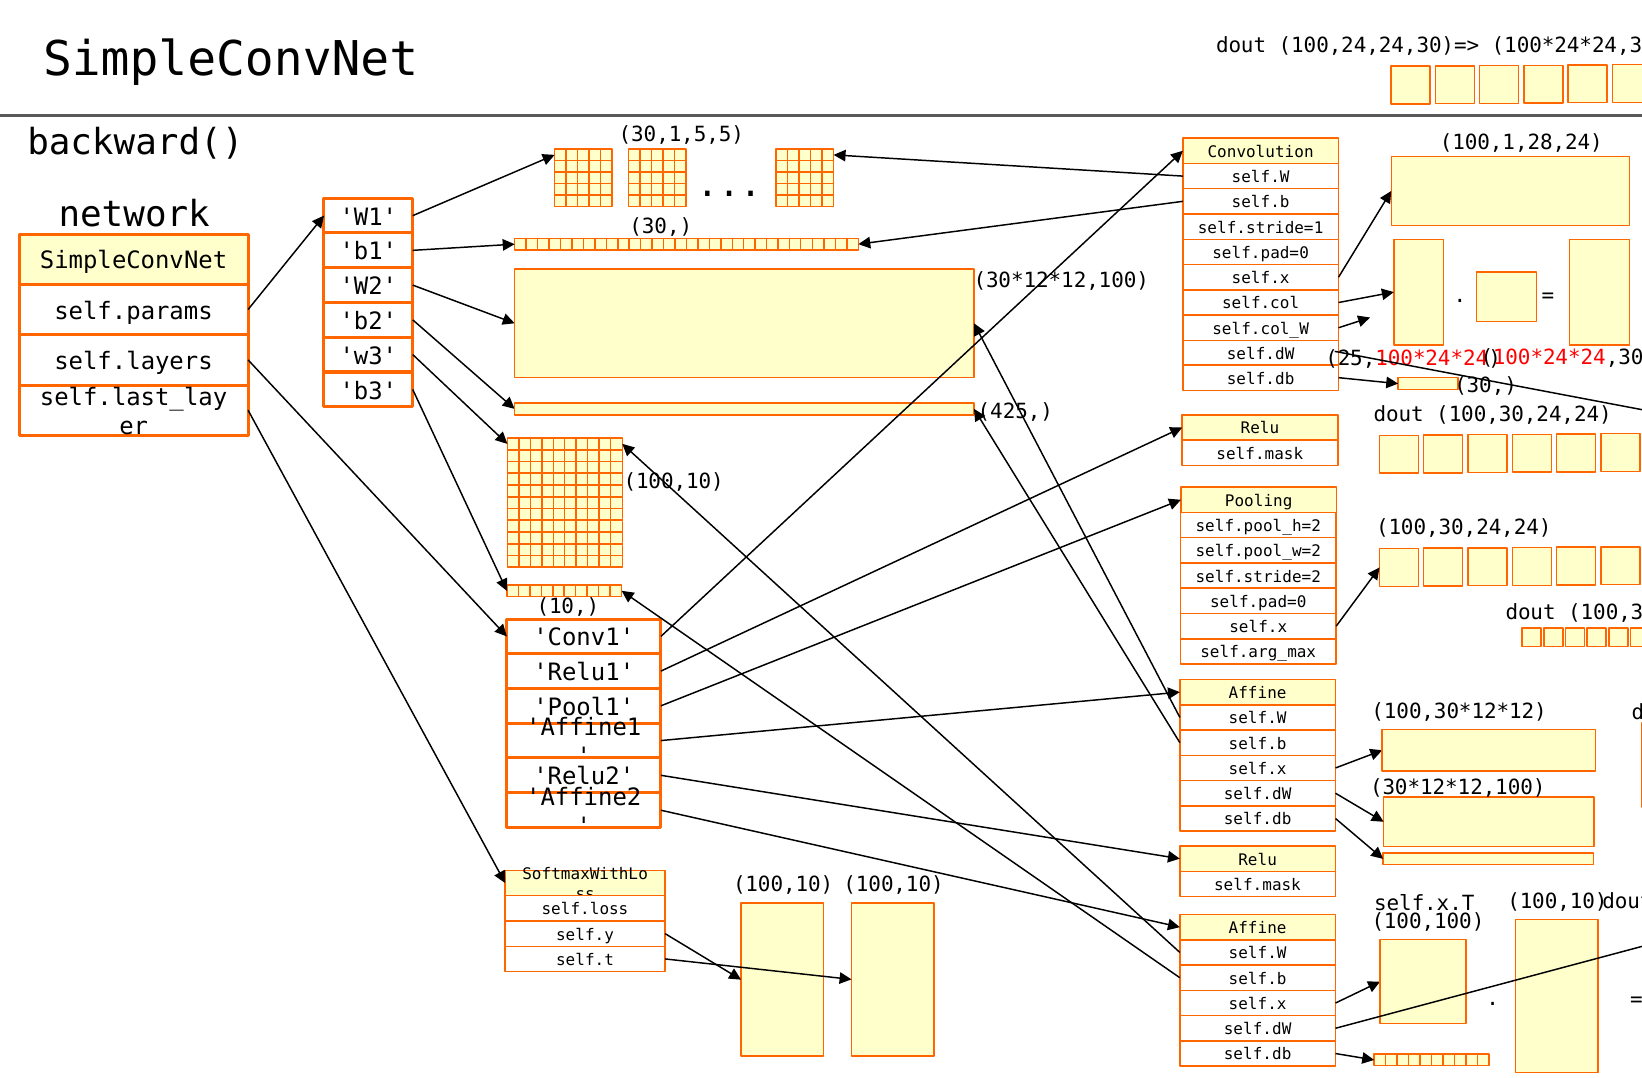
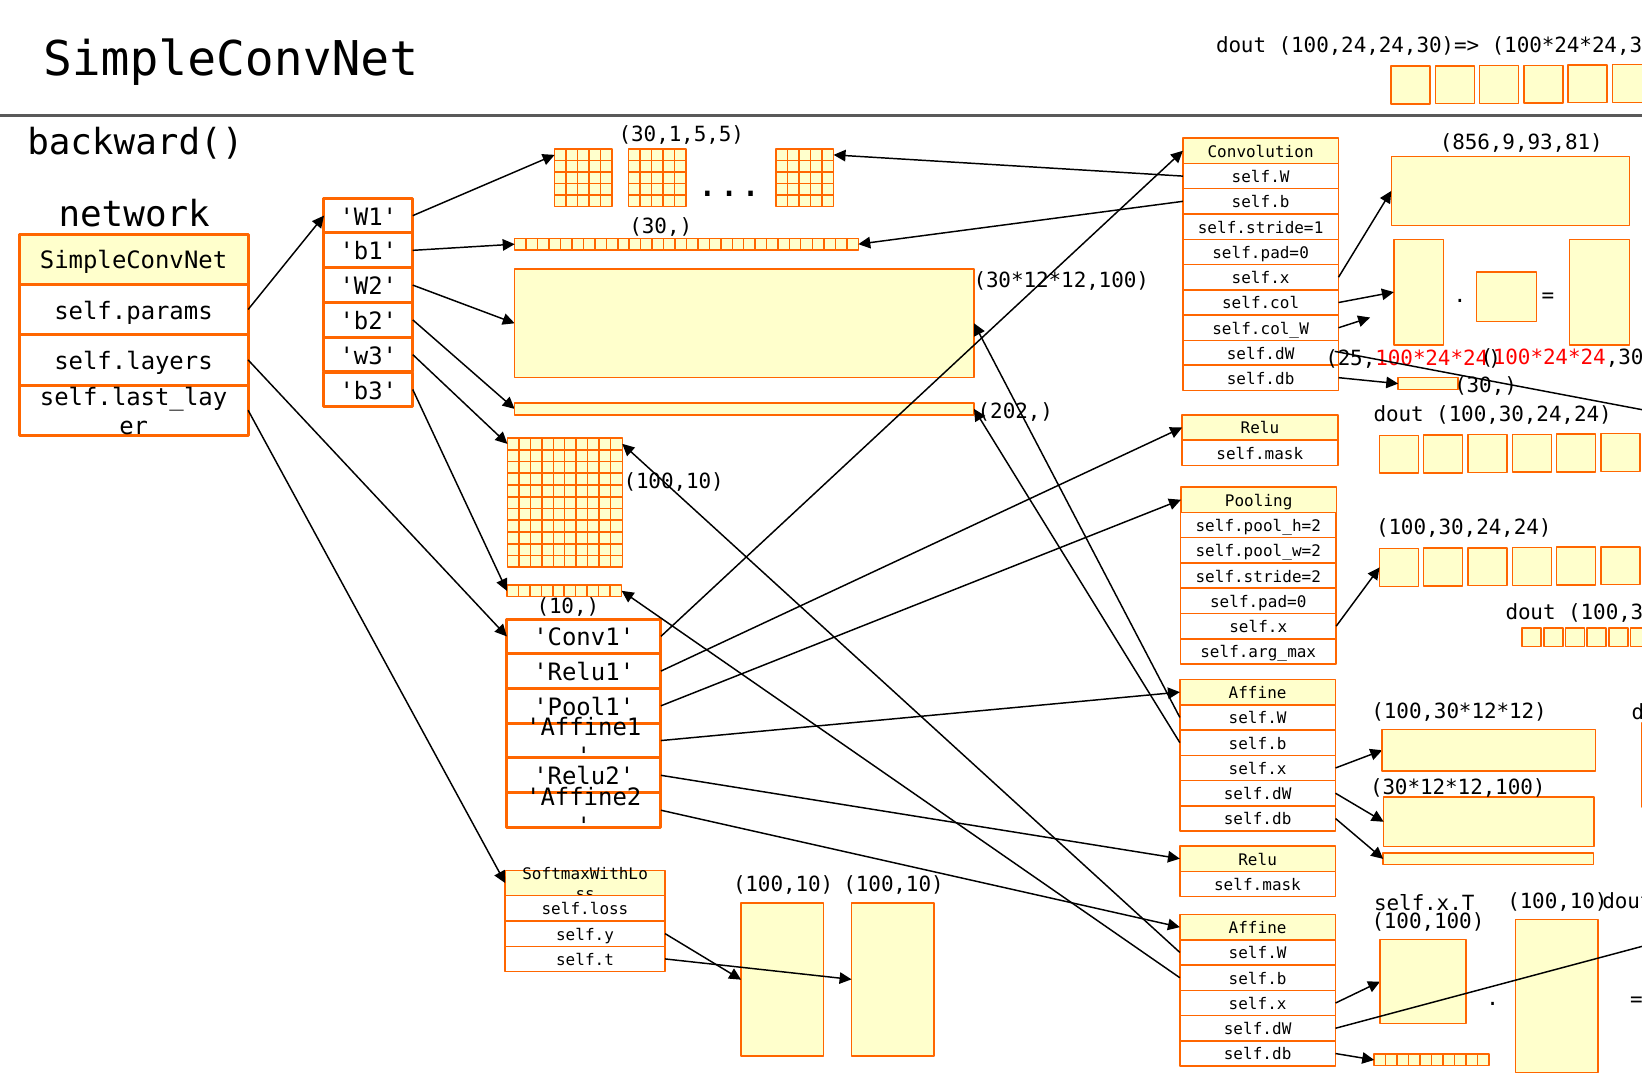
100,1,28,24: 100,1,28,24 -> 856,9,93,81 (1521, 143)
425: 425 -> 202 (1015, 412)
